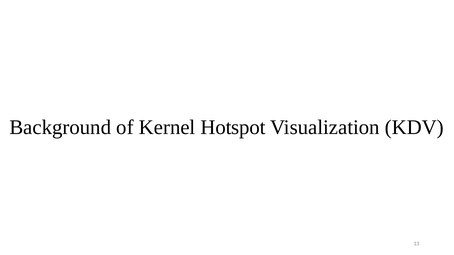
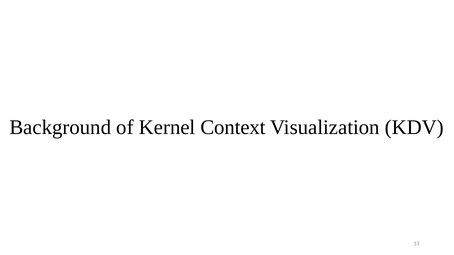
Hotspot: Hotspot -> Context (233, 128)
